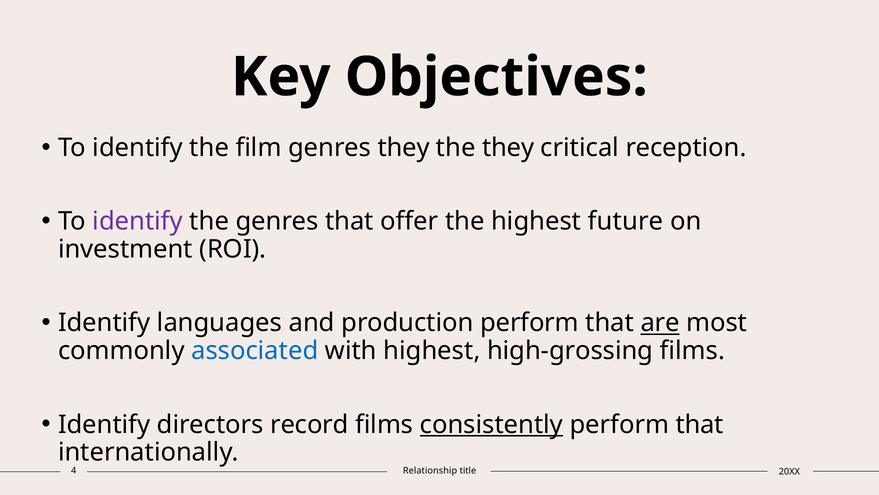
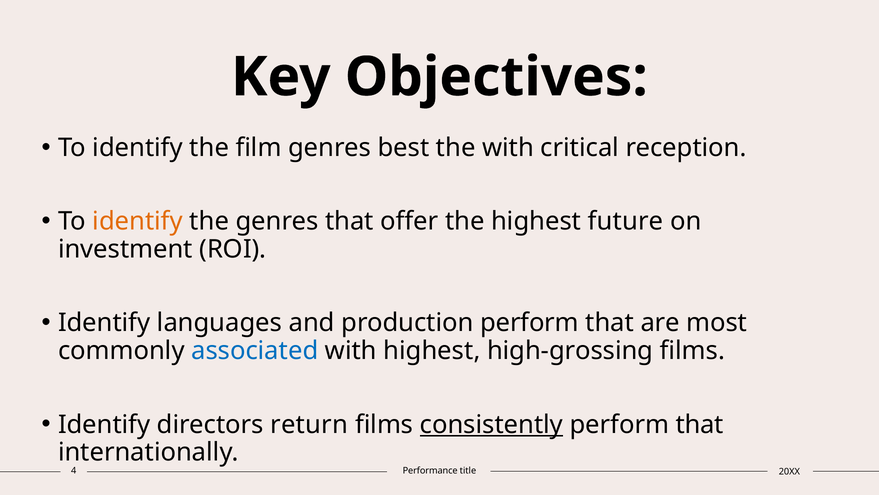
genres they: they -> best (403, 148)
the they: they -> with (508, 148)
identify colour: purple -> orange (138, 221)
are underline: present -> none (660, 323)
record: record -> return (309, 424)
Relationship: Relationship -> Performance (430, 470)
